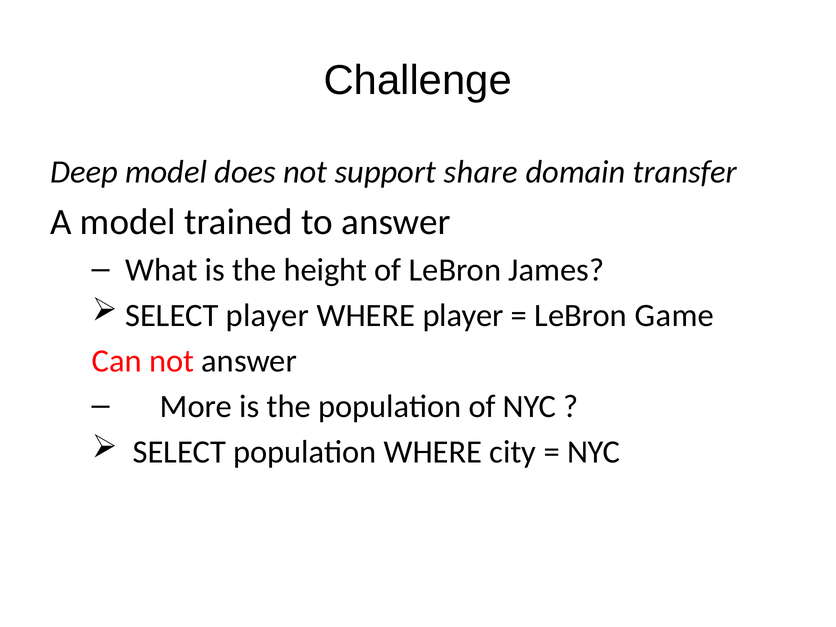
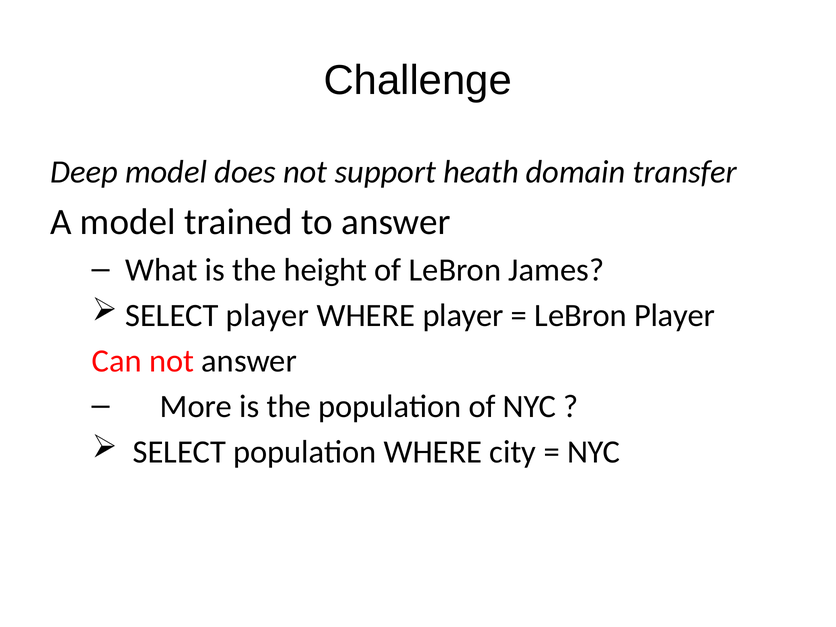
share: share -> heath (481, 172)
LeBron Game: Game -> Player (675, 315)
